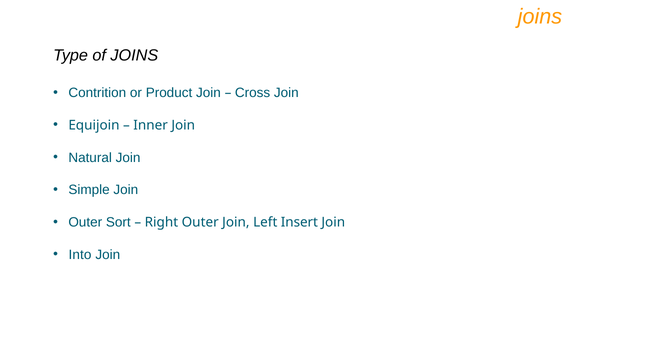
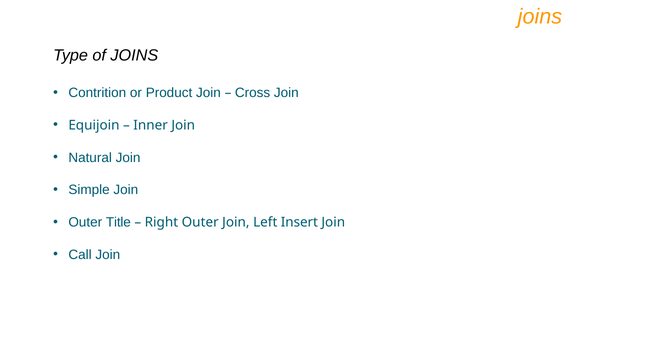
Sort: Sort -> Title (118, 223)
Into: Into -> Call (80, 255)
